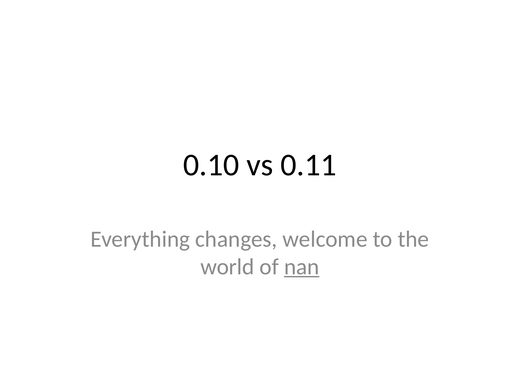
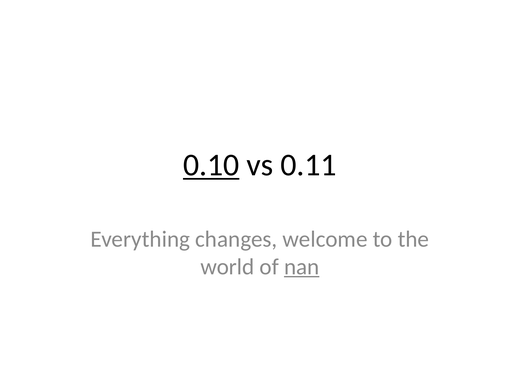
0.10 underline: none -> present (211, 165)
